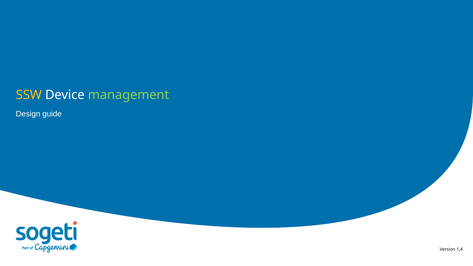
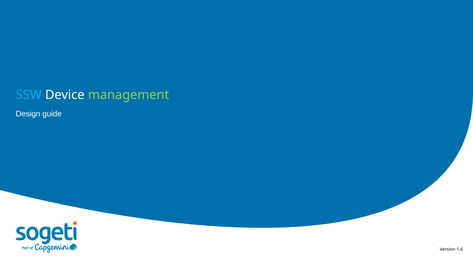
SSW colour: yellow -> light blue (29, 95)
